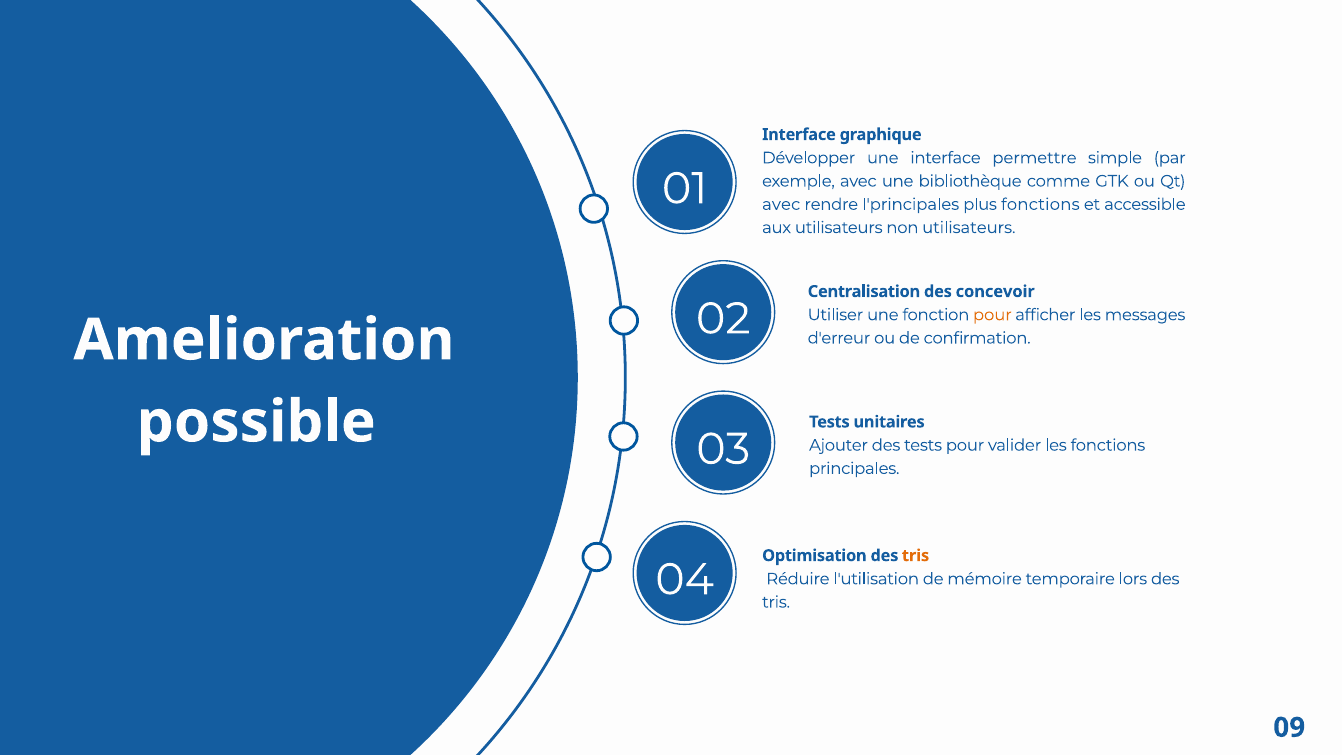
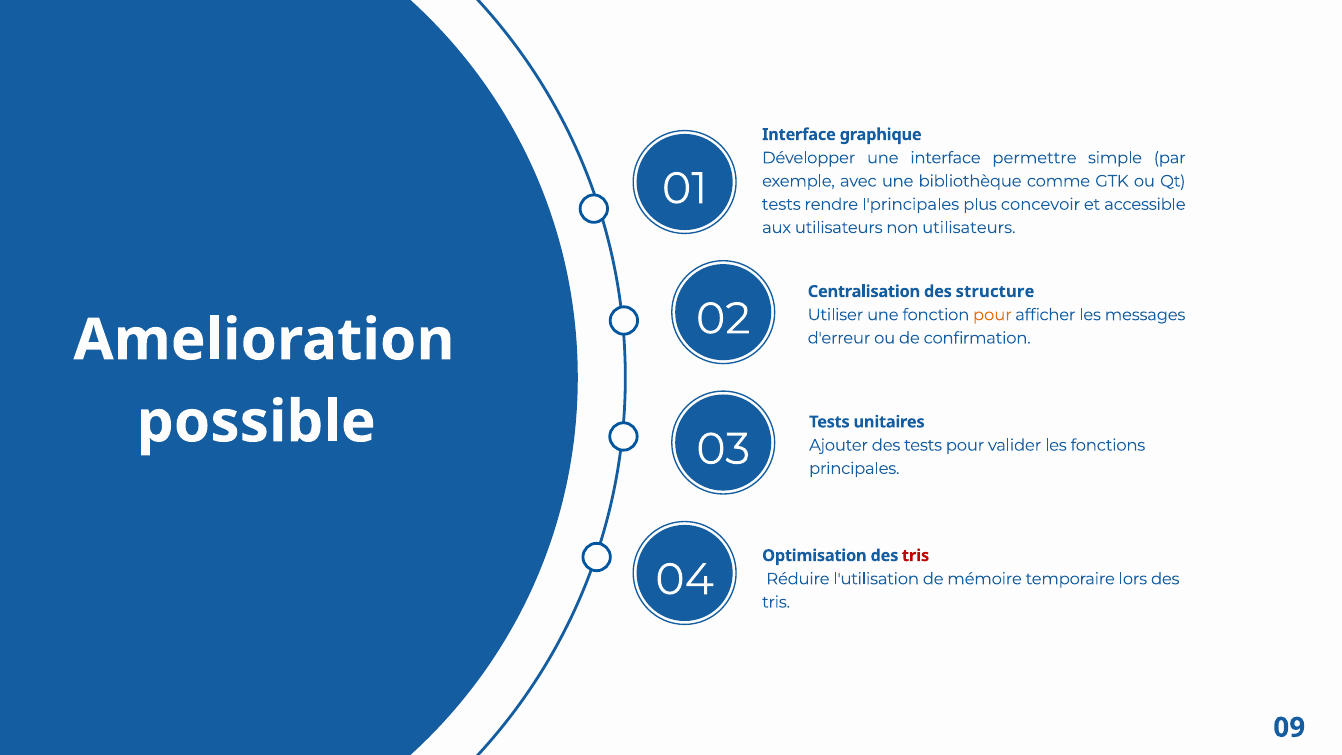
avec: avec -> tests (781, 204)
plus fonctions: fonctions -> concevoir (1040, 204)
concevoir: concevoir -> structure (995, 292)
tris colour: orange -> red (916, 556)
